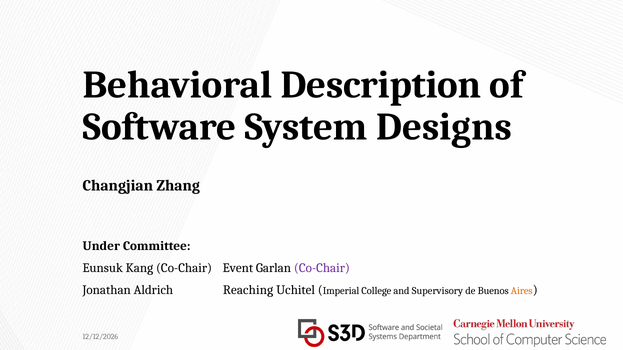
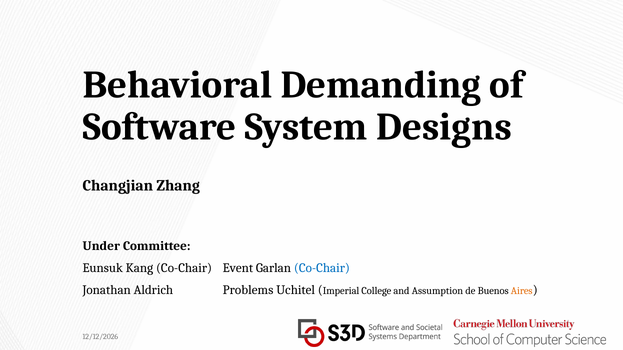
Description: Description -> Demanding (381, 85)
Co-Chair colour: purple -> blue (322, 268)
Reaching: Reaching -> Problems (248, 290)
Supervisory: Supervisory -> Assumption (437, 291)
